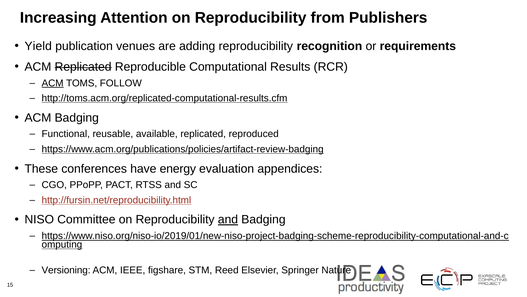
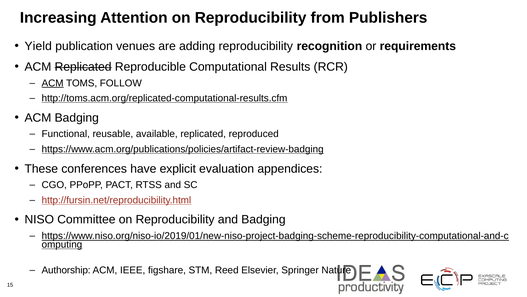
energy: energy -> explicit (178, 168)
and underline: present -> none (228, 219)
Versioning: Versioning -> Authorship (66, 270)
